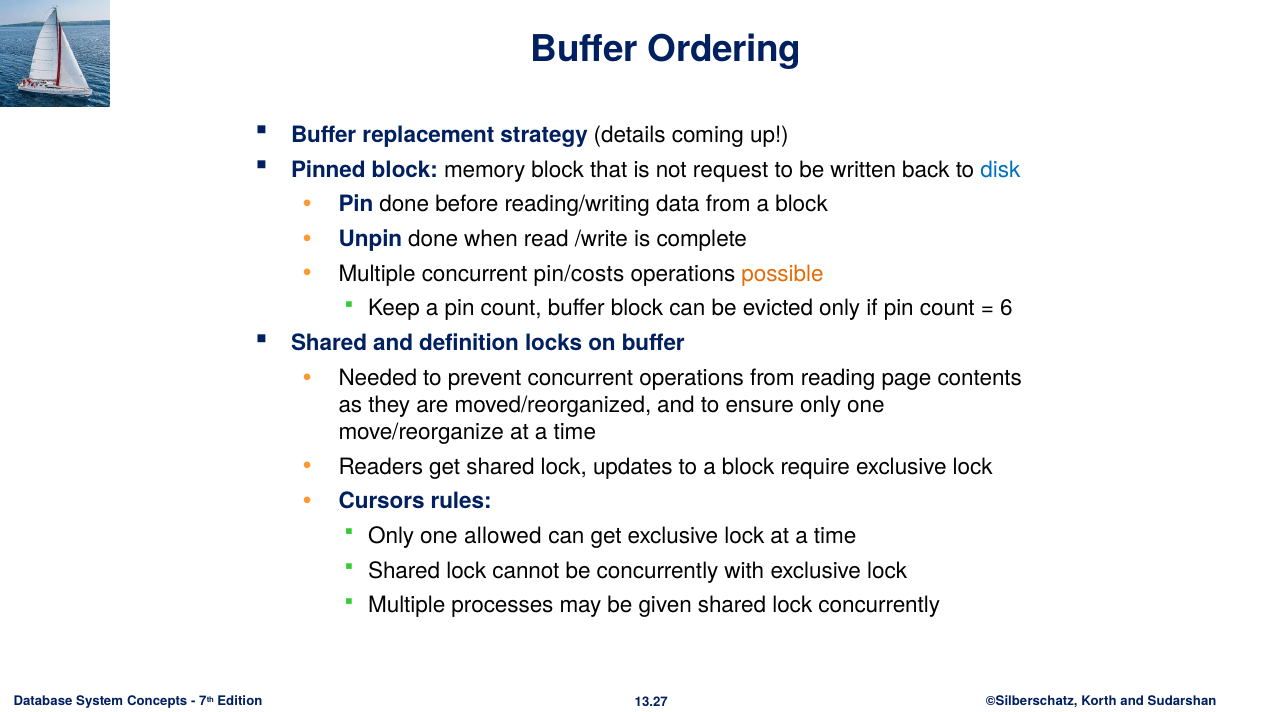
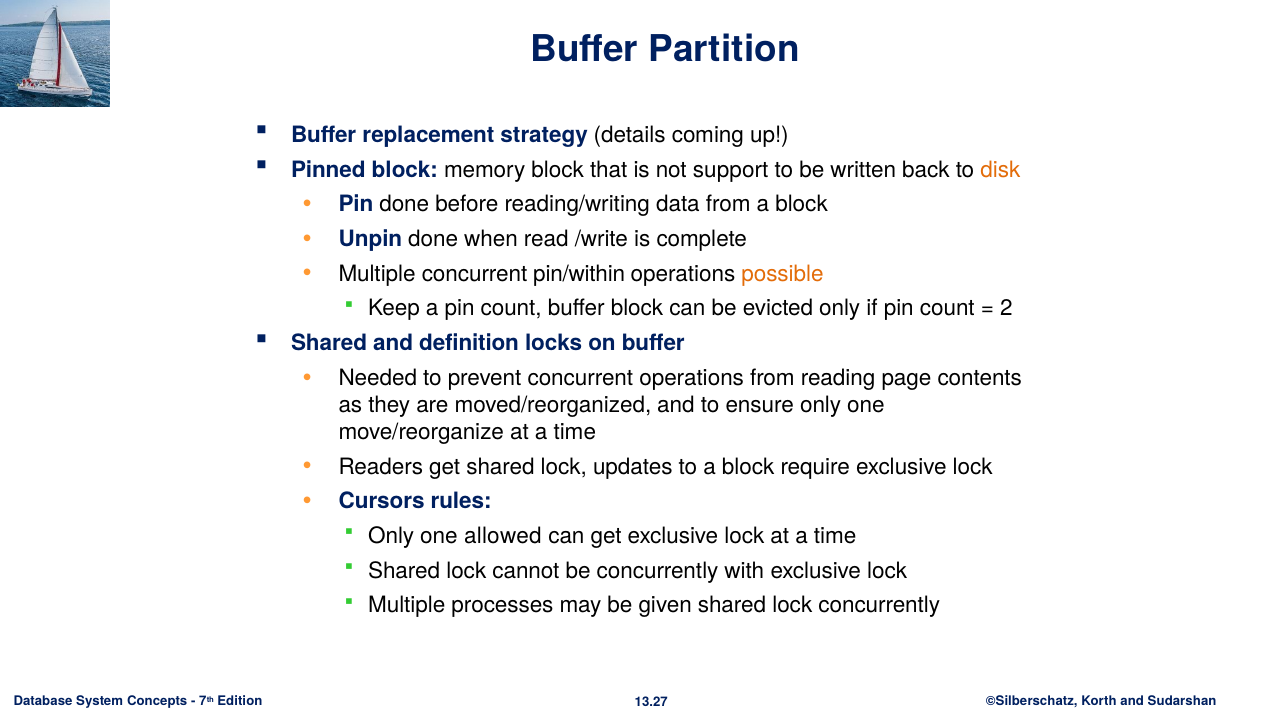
Ordering: Ordering -> Partition (724, 50)
request: request -> support (731, 170)
disk colour: blue -> orange (1000, 170)
pin/costs: pin/costs -> pin/within (579, 274)
6: 6 -> 2 (1006, 309)
